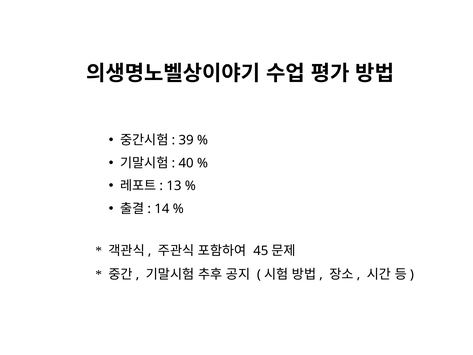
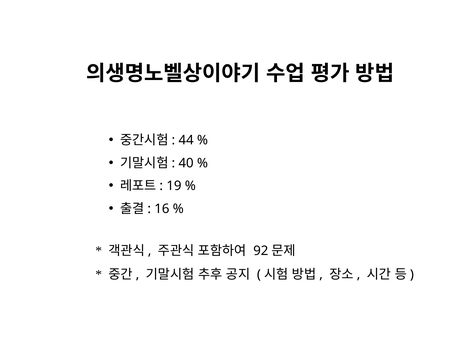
39: 39 -> 44 (186, 140)
13: 13 -> 19 (174, 186)
14: 14 -> 16 (162, 209)
45: 45 -> 92 (261, 251)
